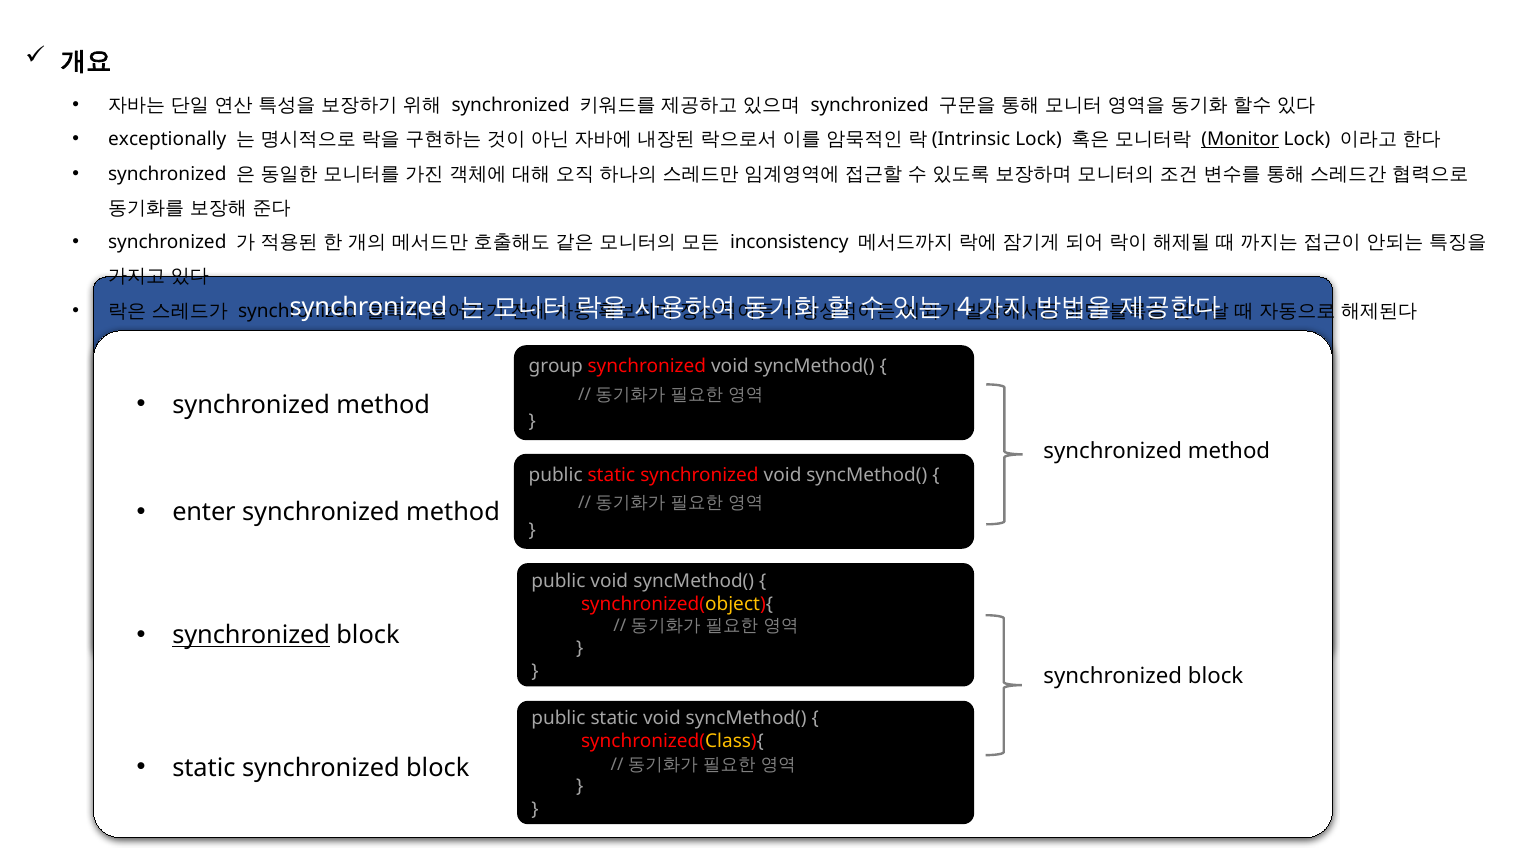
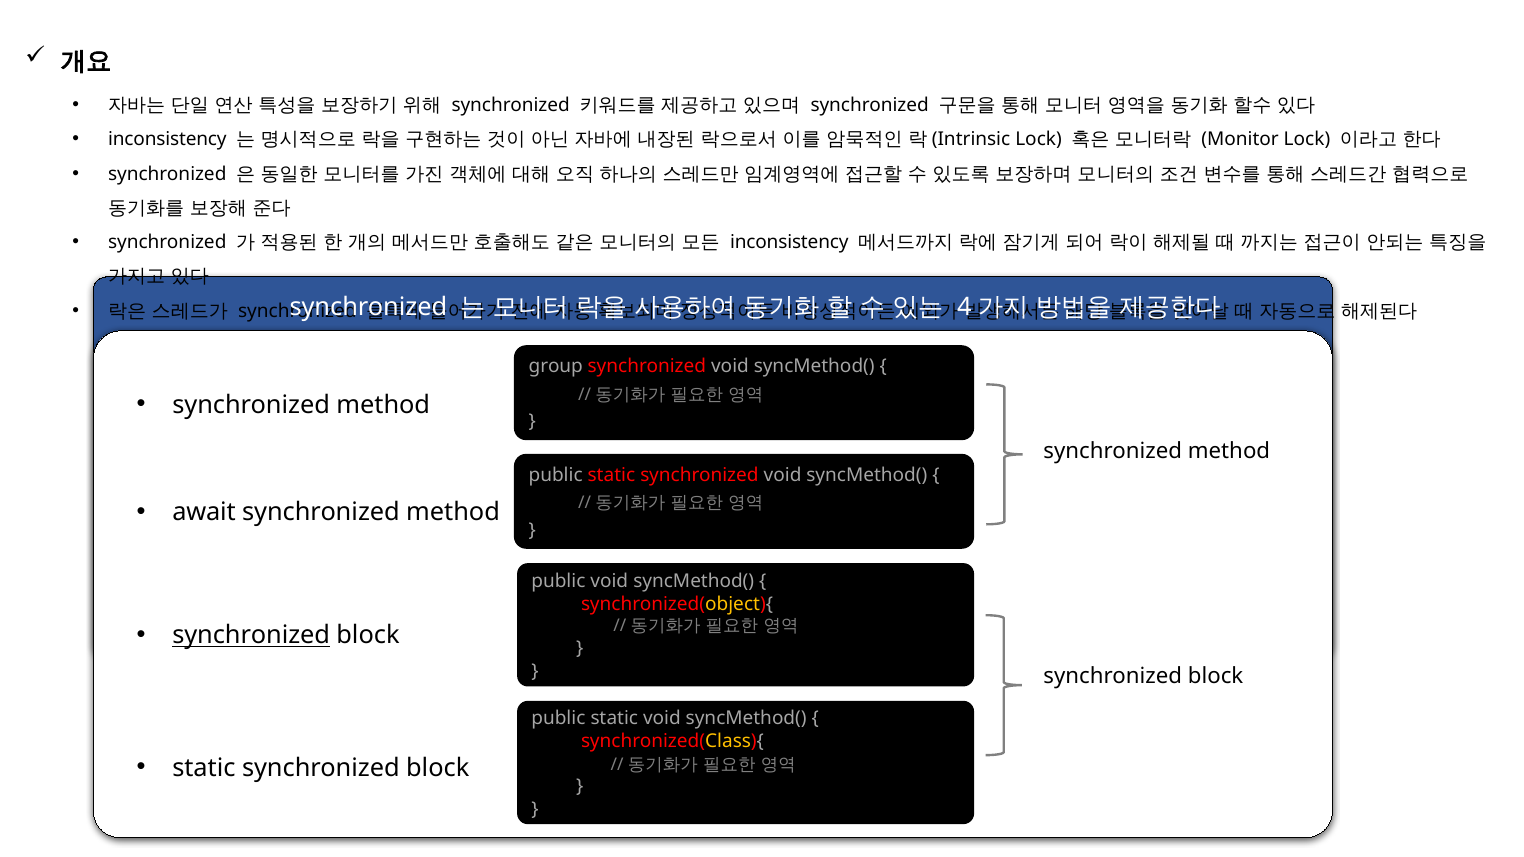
exceptionally: exceptionally -> inconsistency (167, 140)
Monitor underline: present -> none (1240, 140)
enter: enter -> await (204, 512)
